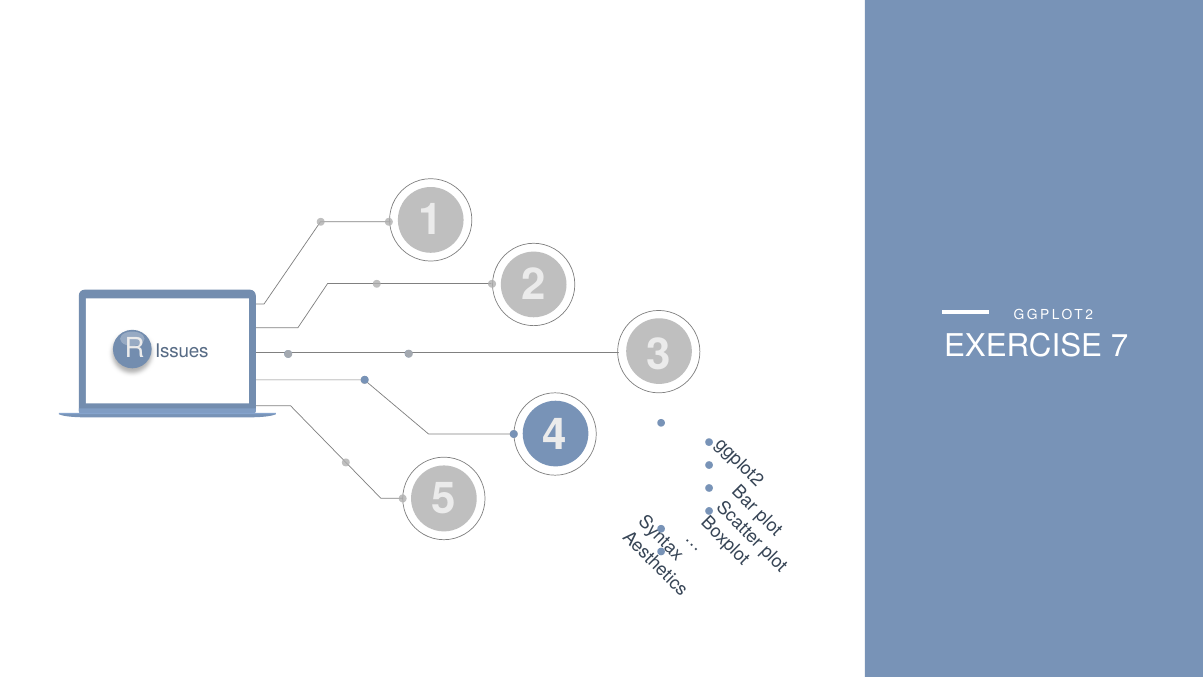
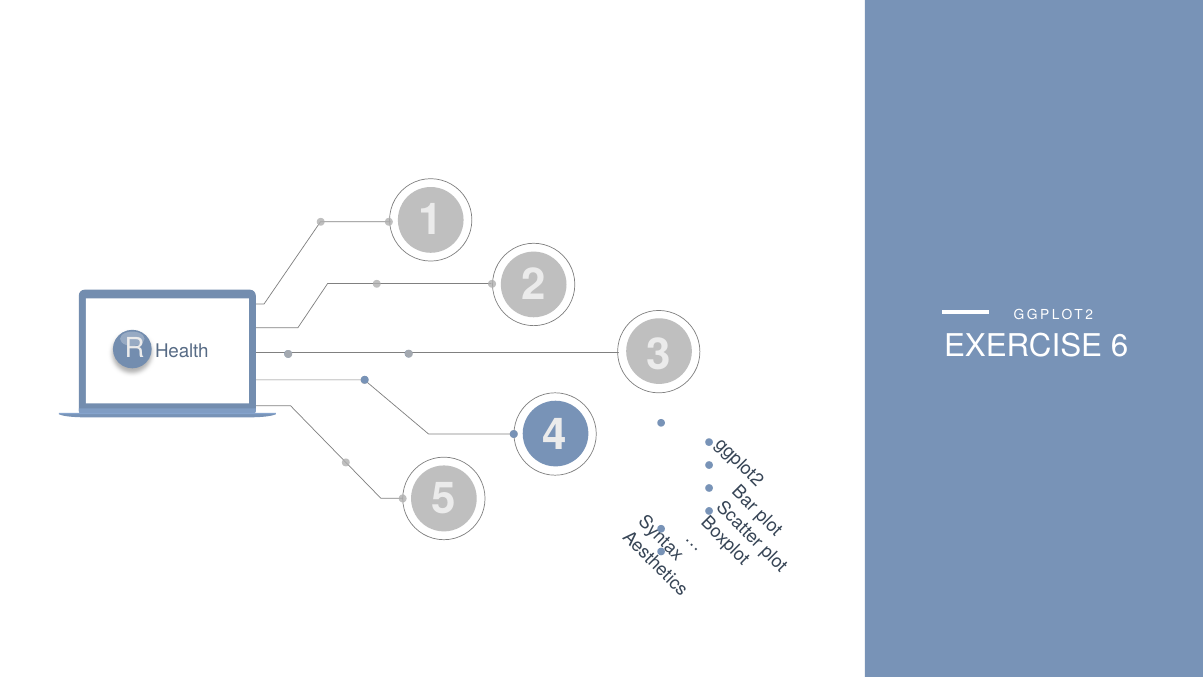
7: 7 -> 6 (1120, 347)
Issues: Issues -> Health (182, 351)
